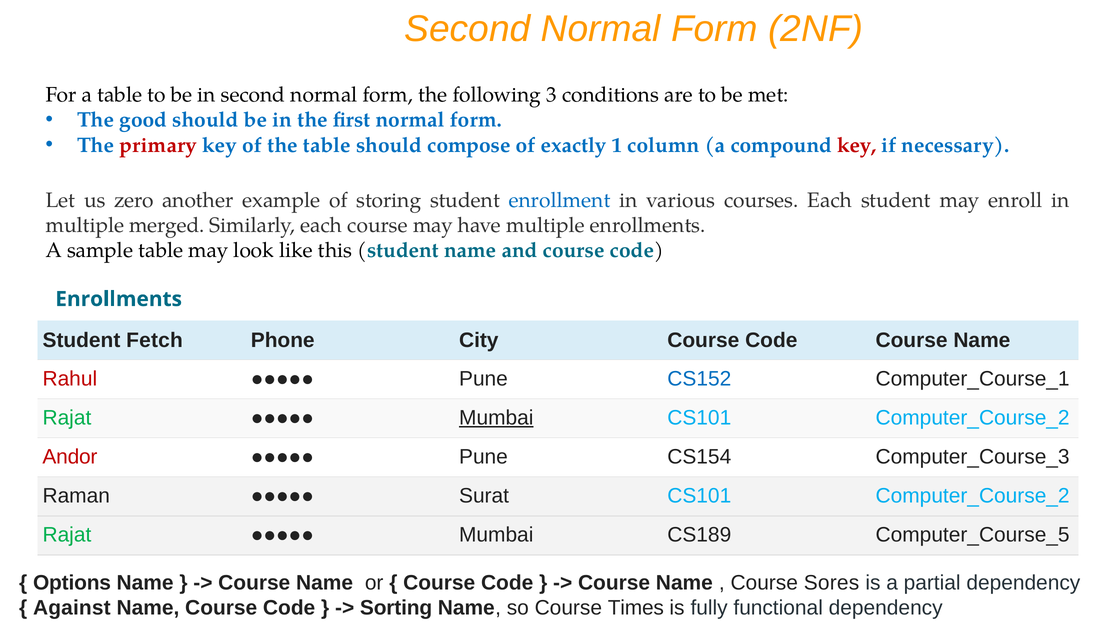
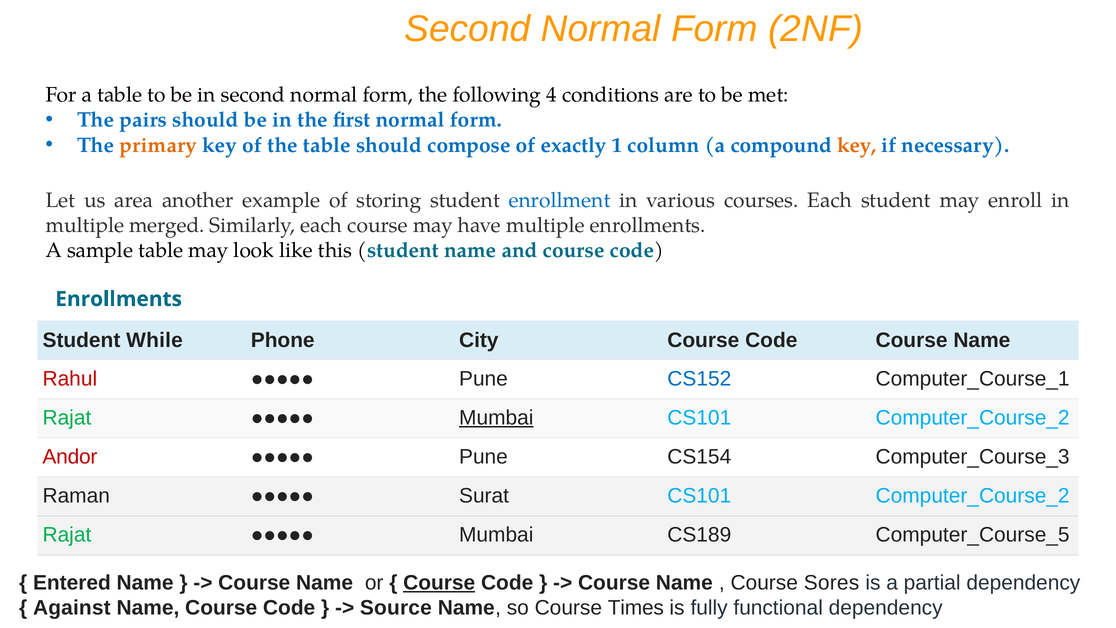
3: 3 -> 4 (552, 95)
good: good -> pairs (143, 120)
primary colour: red -> orange (158, 145)
key colour: red -> orange (857, 145)
zero: zero -> area (134, 200)
Fetch: Fetch -> While (154, 340)
Options: Options -> Entered (72, 583)
Course underline: none -> present (439, 583)
Sorting: Sorting -> Source (396, 608)
